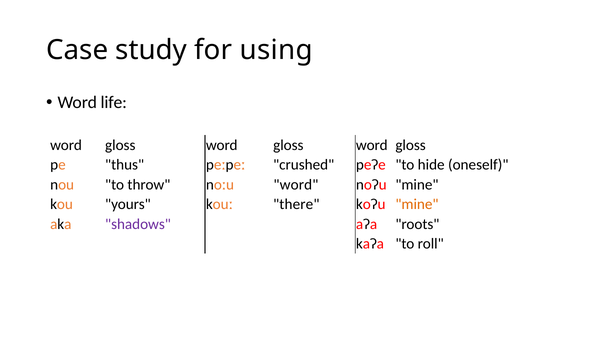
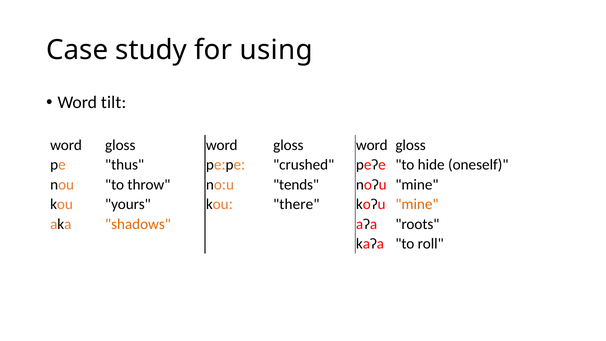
life: life -> tilt (114, 102)
noːu word: word -> tends (296, 184)
shadows colour: purple -> orange (138, 224)
